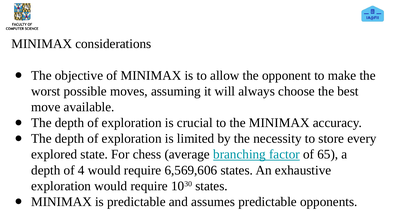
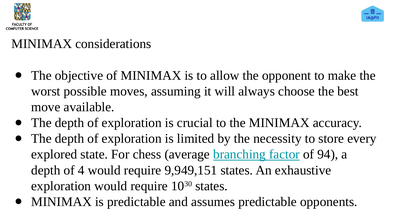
65: 65 -> 94 (328, 155)
6,569,606: 6,569,606 -> 9,949,151 (191, 170)
